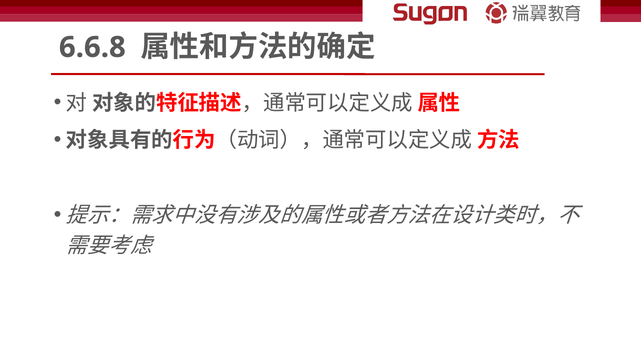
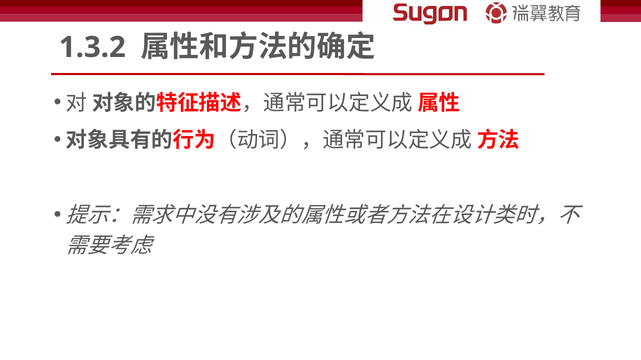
6.6.8: 6.6.8 -> 1.3.2 (92, 47)
